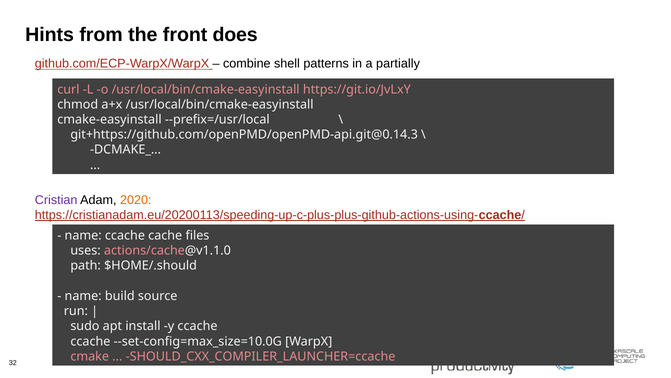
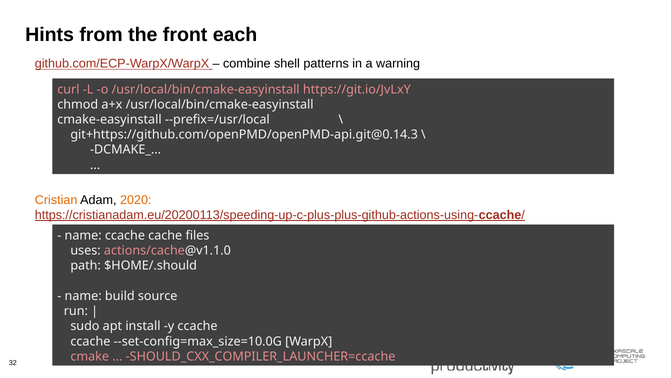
does: does -> each (235, 35)
partially: partially -> warning (398, 64)
Cristian colour: purple -> orange (56, 200)
